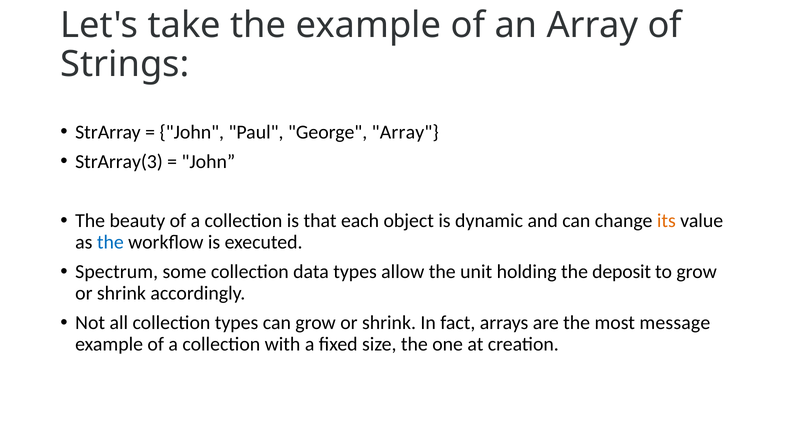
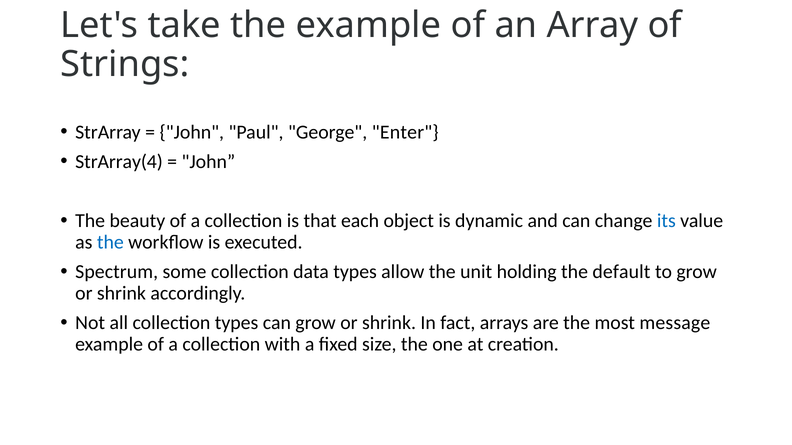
George Array: Array -> Enter (405, 132)
StrArray(3: StrArray(3 -> StrArray(4 (119, 162)
its colour: orange -> blue (666, 221)
deposit: deposit -> default (621, 272)
